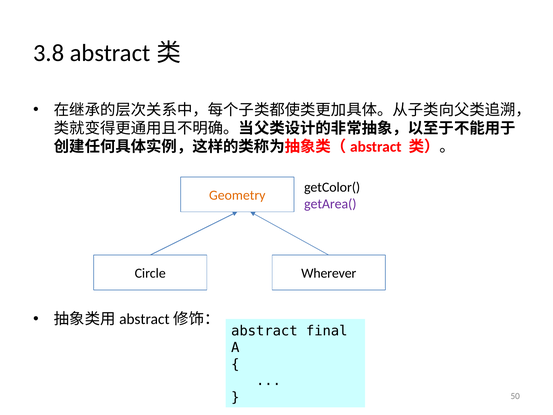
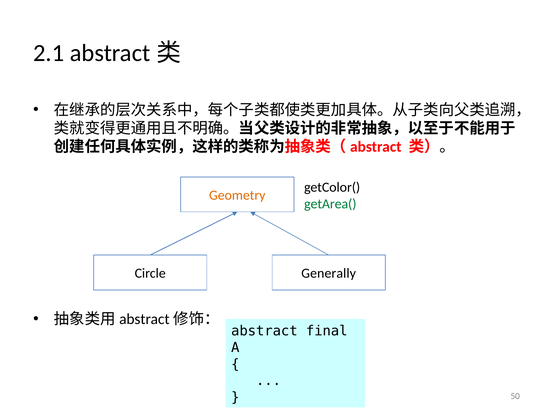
3.8: 3.8 -> 2.1 (49, 53)
getArea( colour: purple -> green (330, 204)
Wherever: Wherever -> Generally (329, 273)
